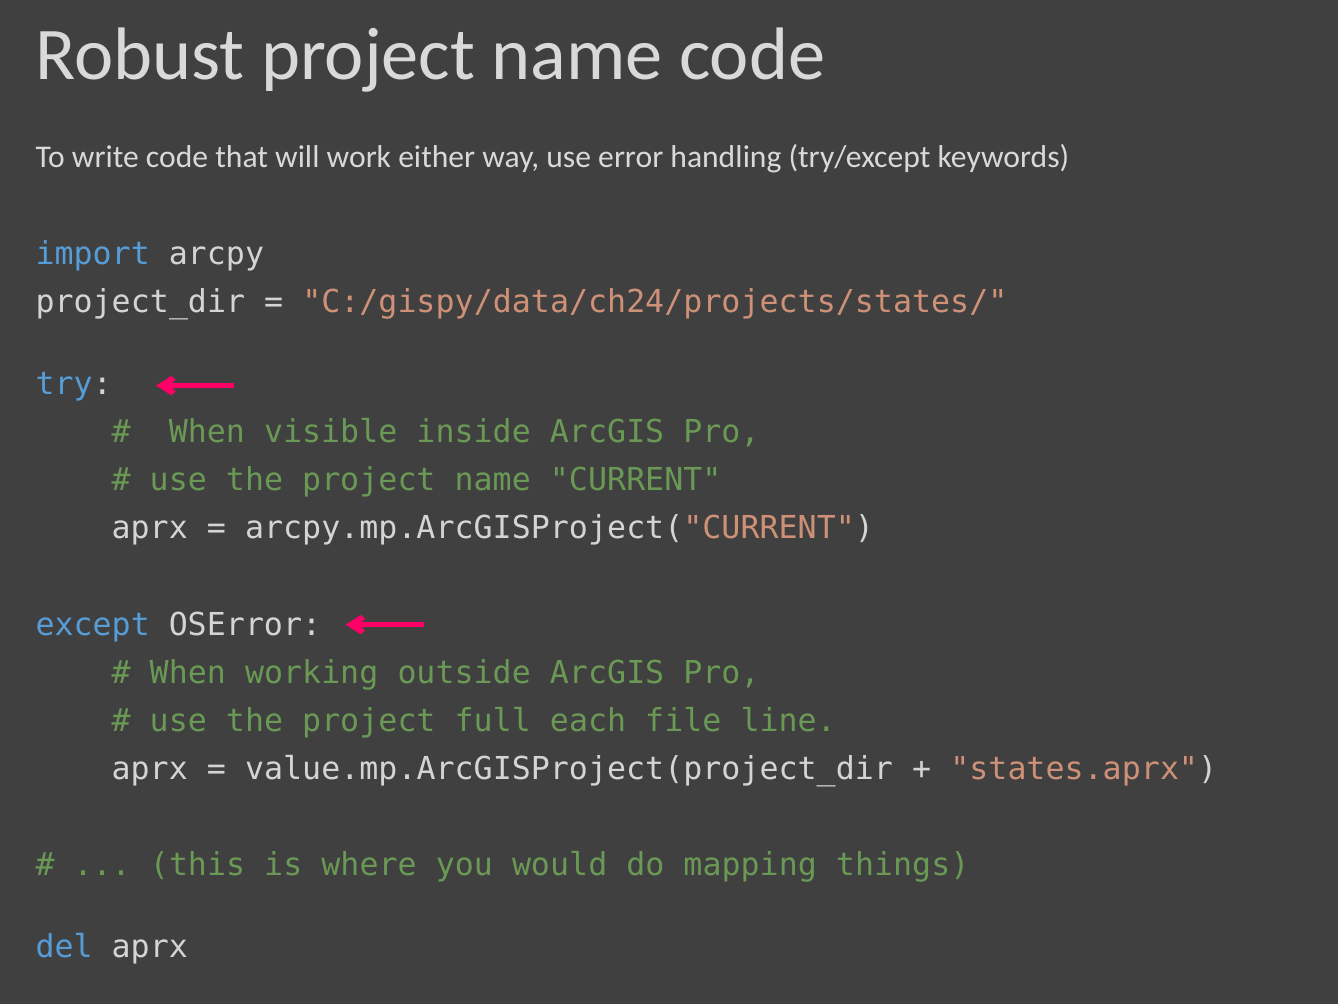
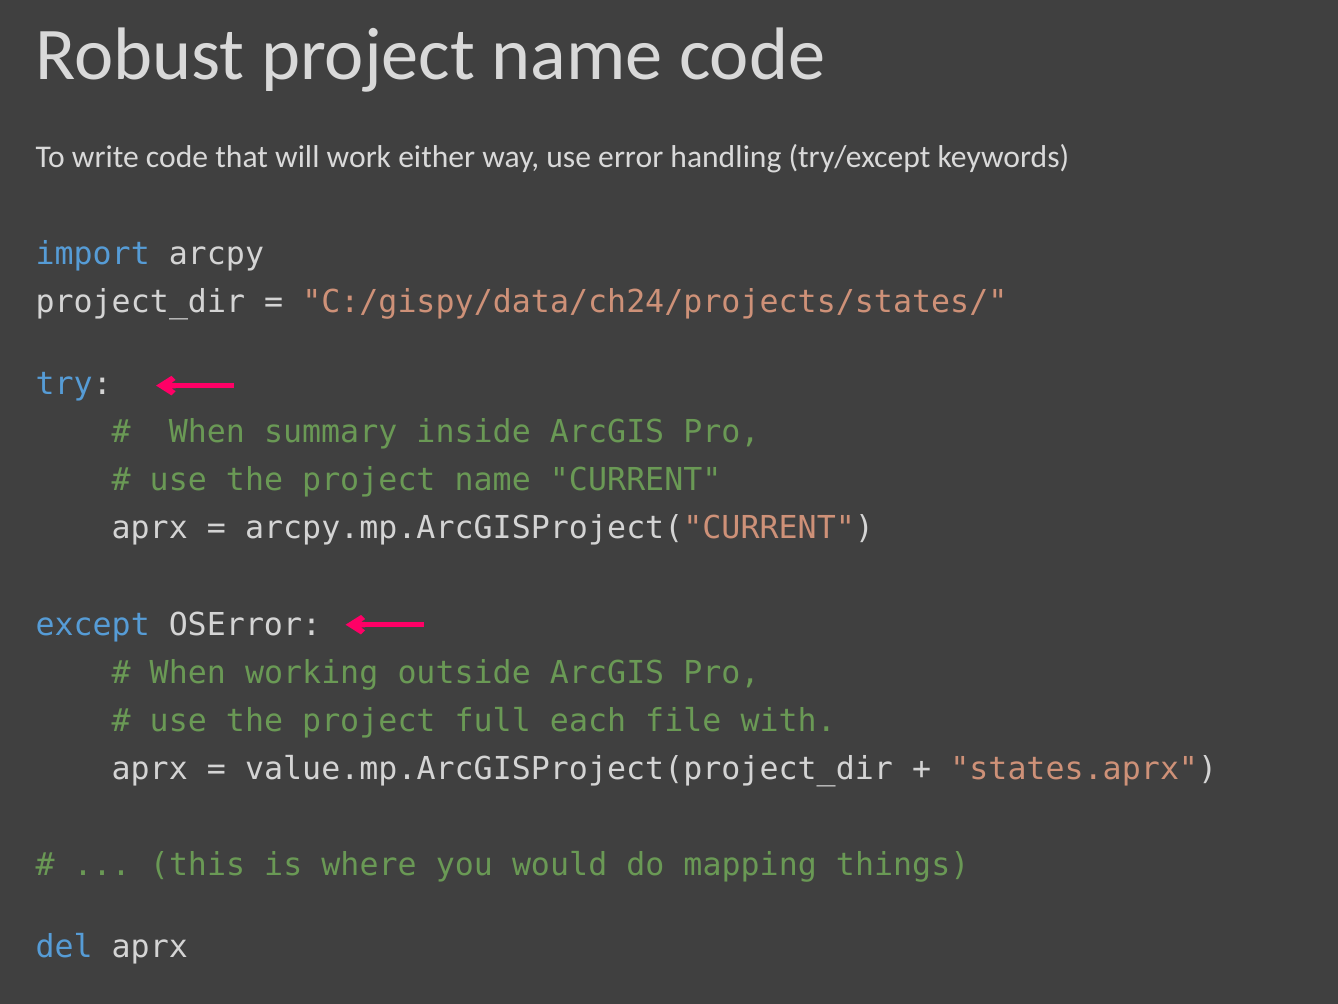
visible: visible -> summary (331, 432)
line: line -> with (788, 721)
